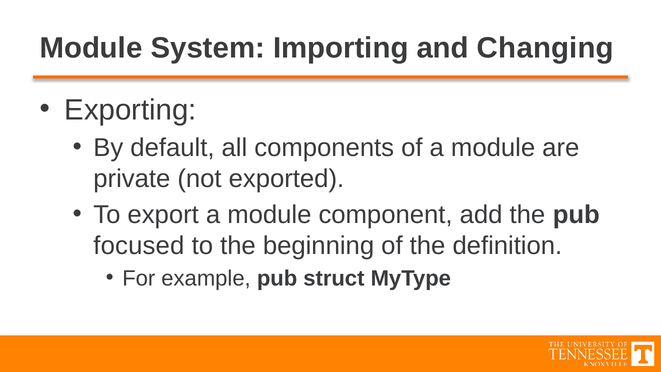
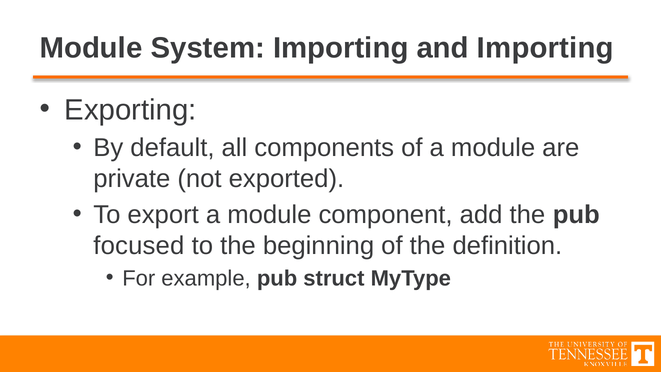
and Changing: Changing -> Importing (545, 48)
